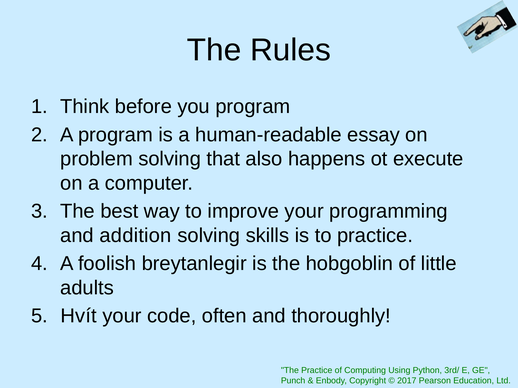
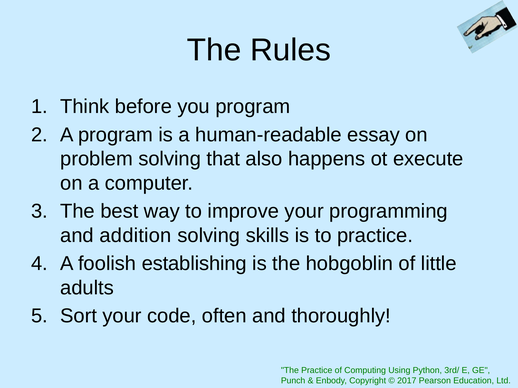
breytanlegir: breytanlegir -> establishing (194, 264)
Hvít: Hvít -> Sort (79, 316)
